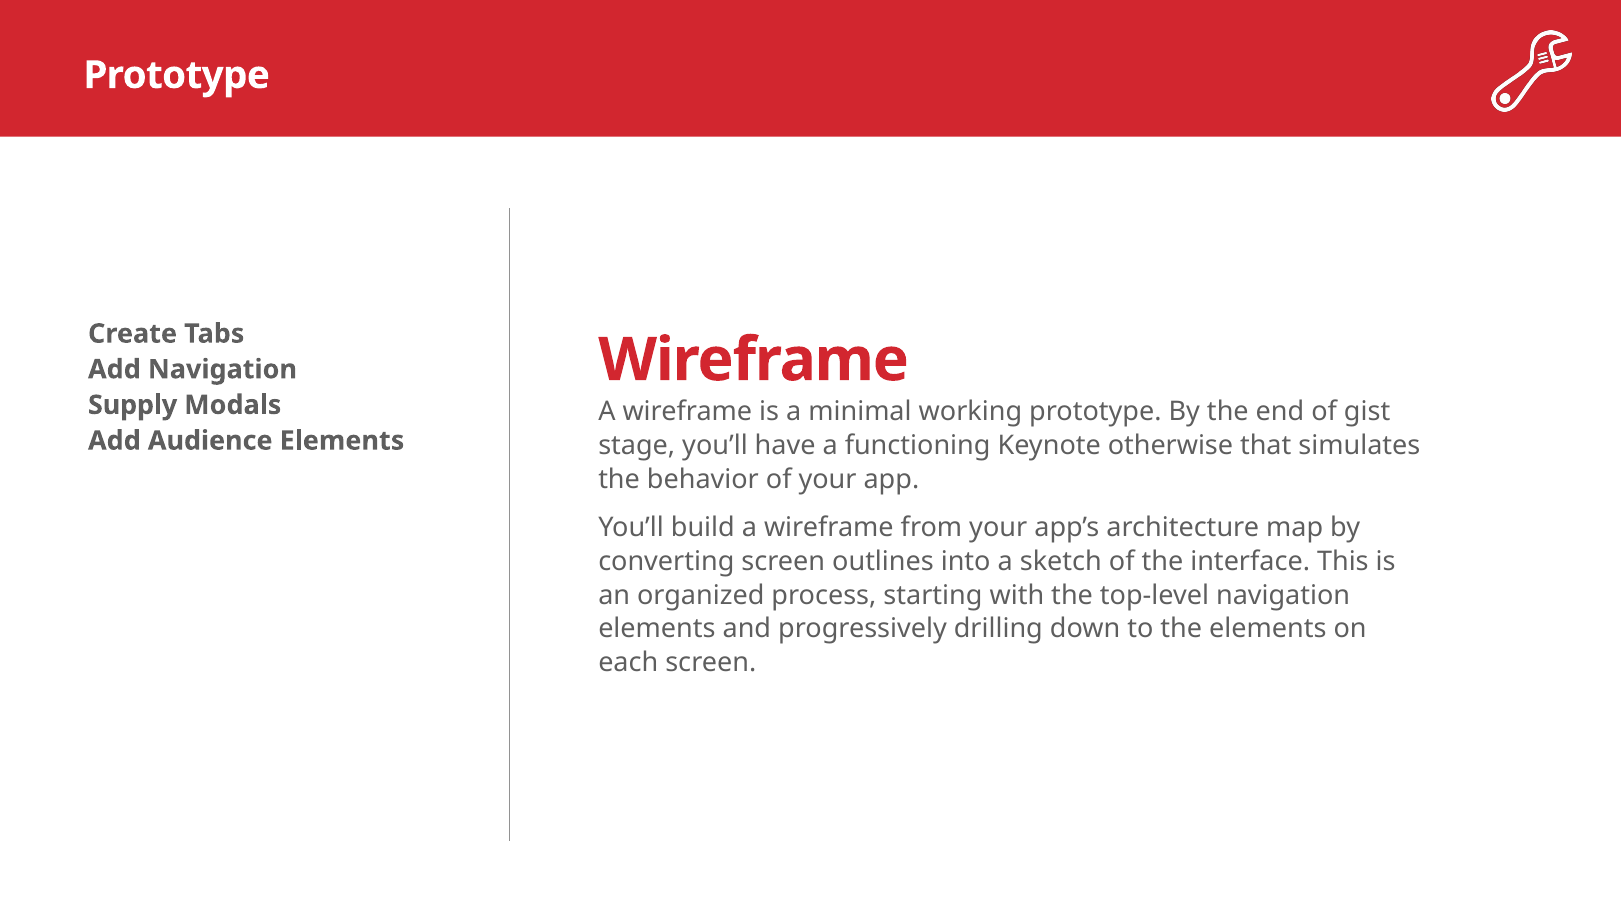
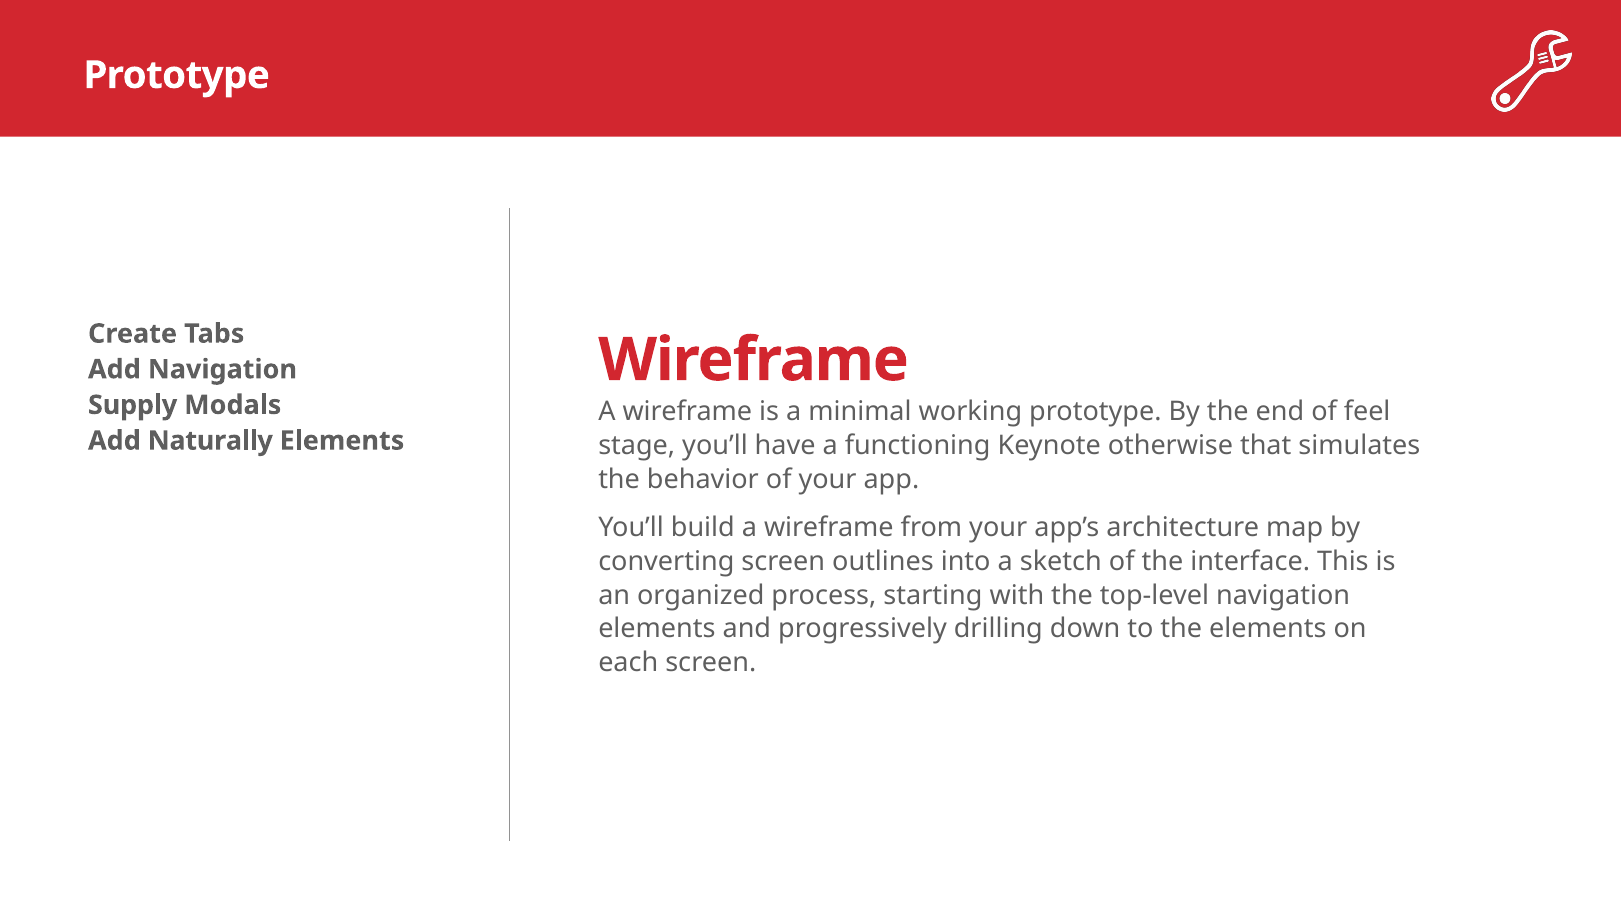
gist: gist -> feel (1367, 412)
Audience: Audience -> Naturally (210, 441)
